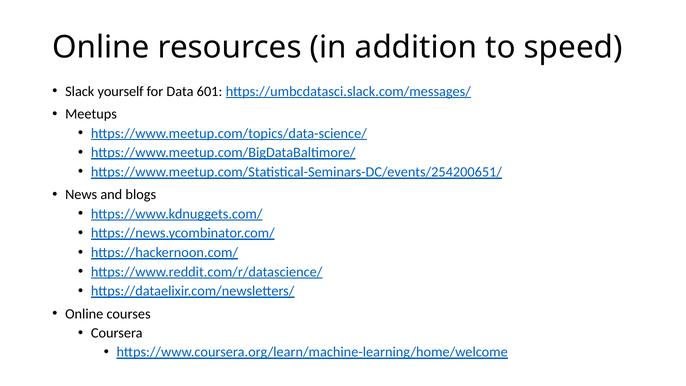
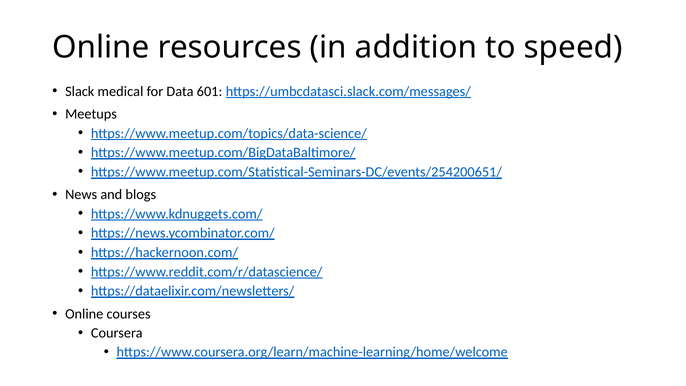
yourself: yourself -> medical (121, 91)
